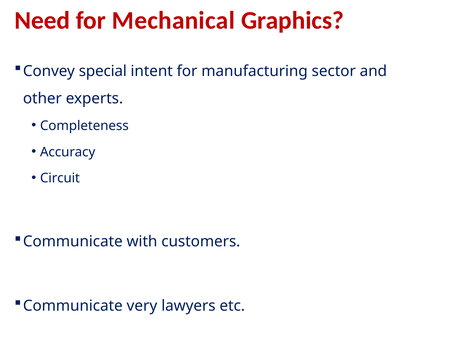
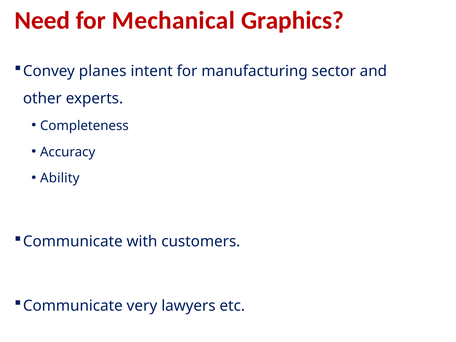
special: special -> planes (103, 71)
Circuit: Circuit -> Ability (60, 178)
